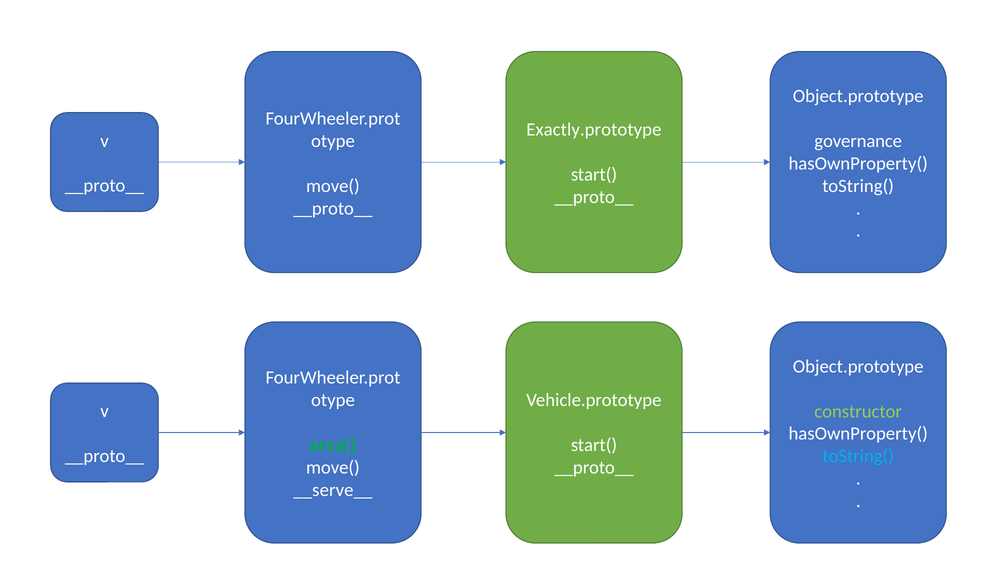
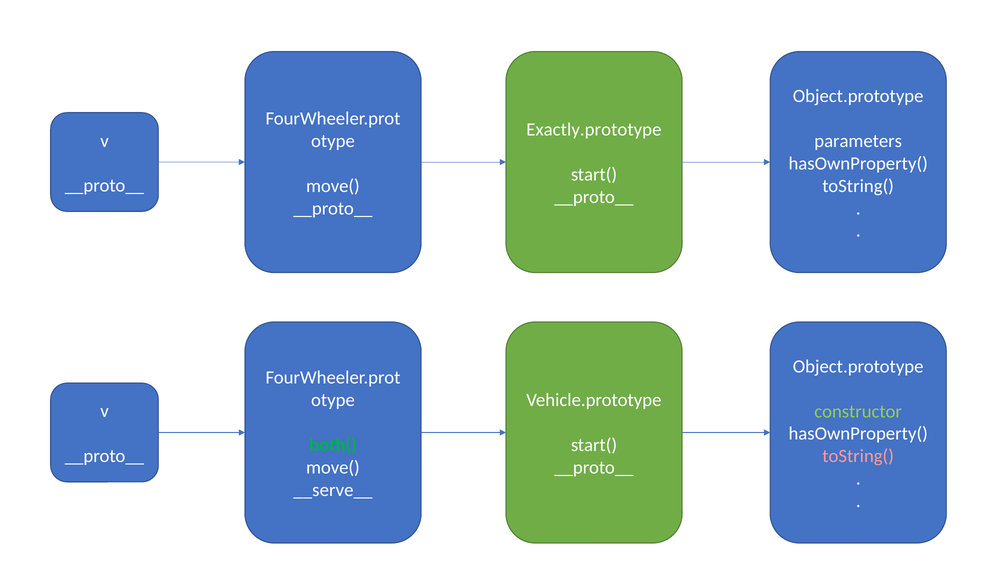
governance: governance -> parameters (858, 141)
area(: area( -> both( (333, 445)
toString( colour: light blue -> pink (858, 457)
